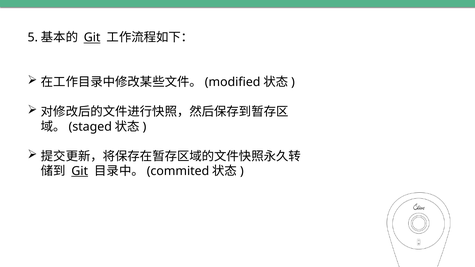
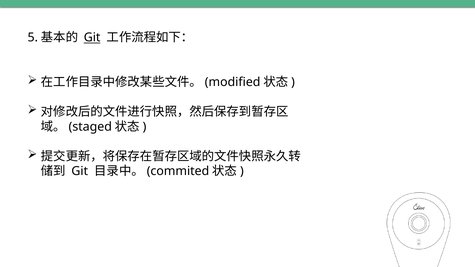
Git underline: present -> none (80, 171)
